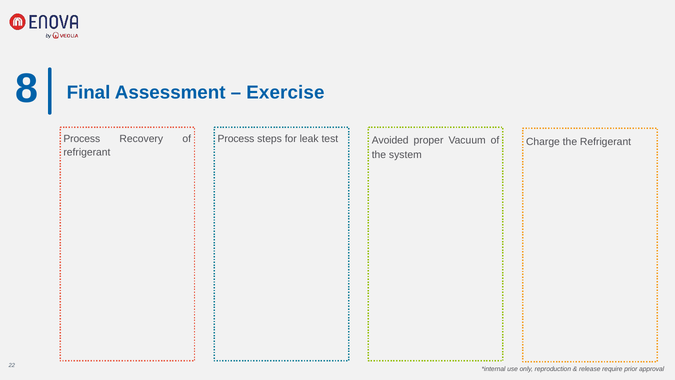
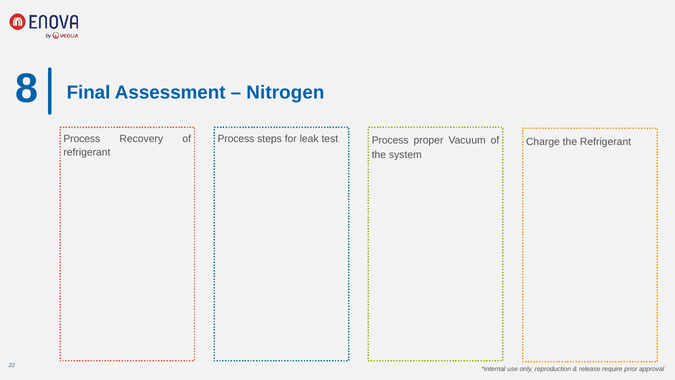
Exercise: Exercise -> Nitrogen (285, 92)
Avoided: Avoided -> Process (390, 140)
